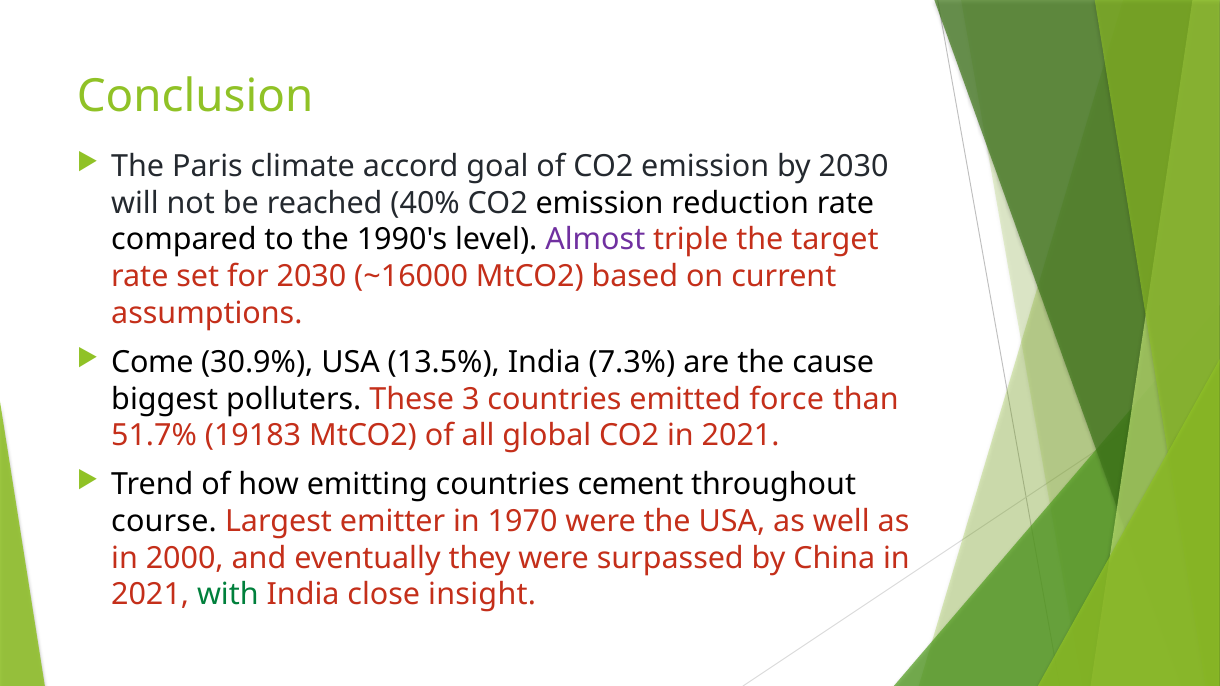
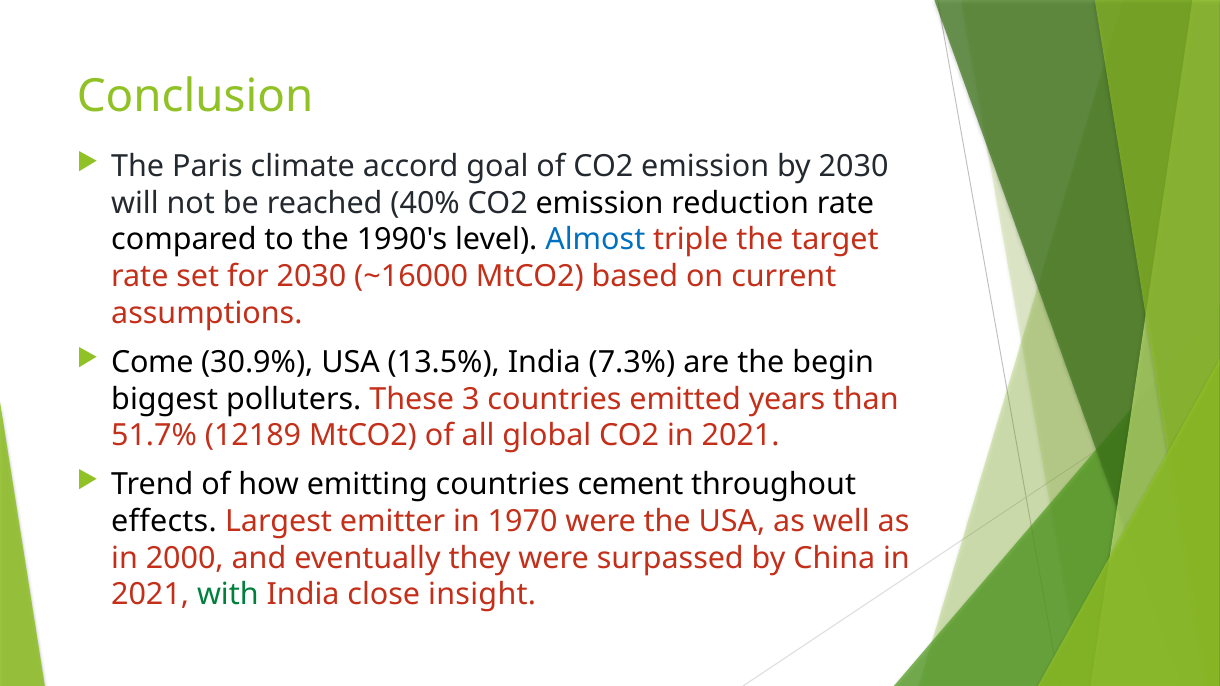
Almost colour: purple -> blue (595, 240)
cause: cause -> begin (833, 362)
force: force -> years (787, 399)
19183: 19183 -> 12189 (253, 436)
course: course -> effects (164, 522)
